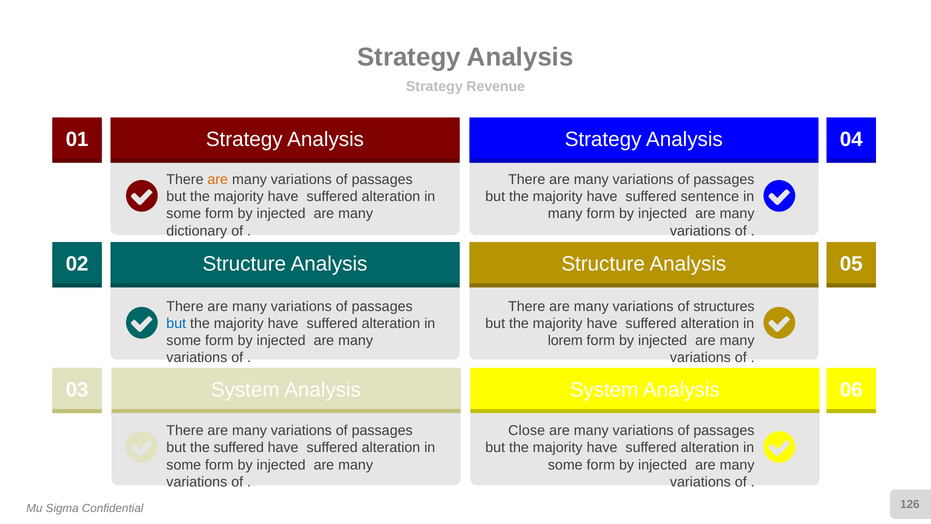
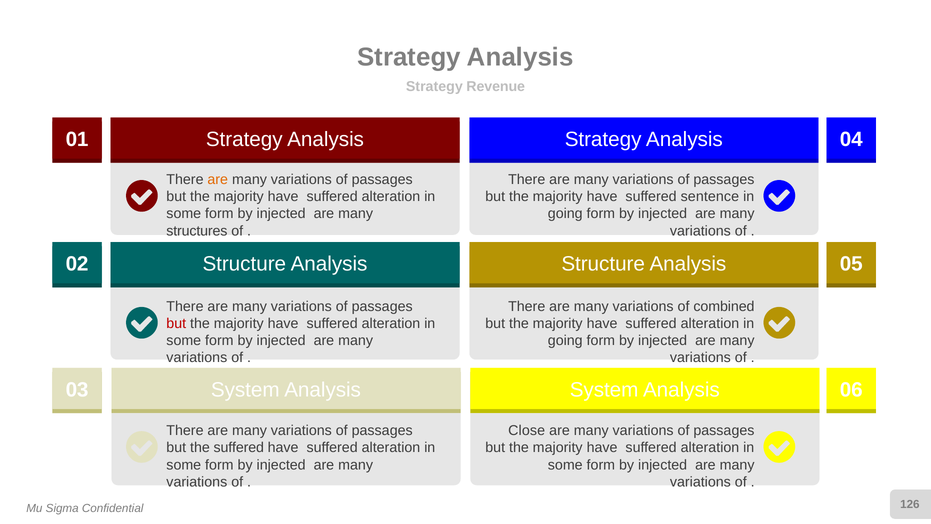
many: many -> going (565, 214)
dictionary: dictionary -> structures (197, 231)
structures: structures -> combined (724, 306)
but colour: blue -> red (176, 323)
lorem: lorem -> going (565, 340)
